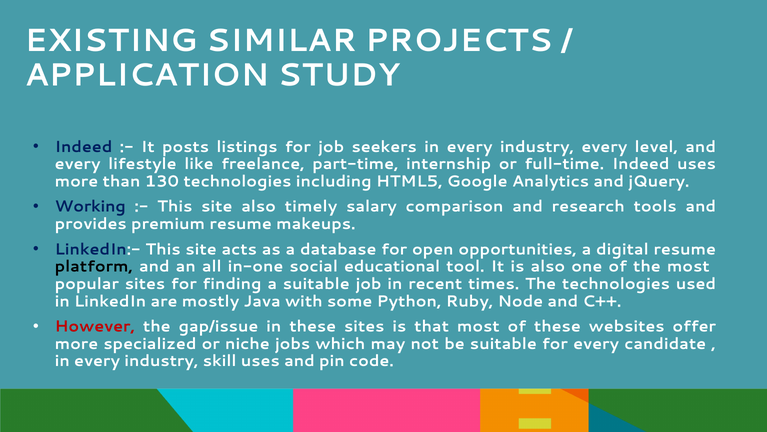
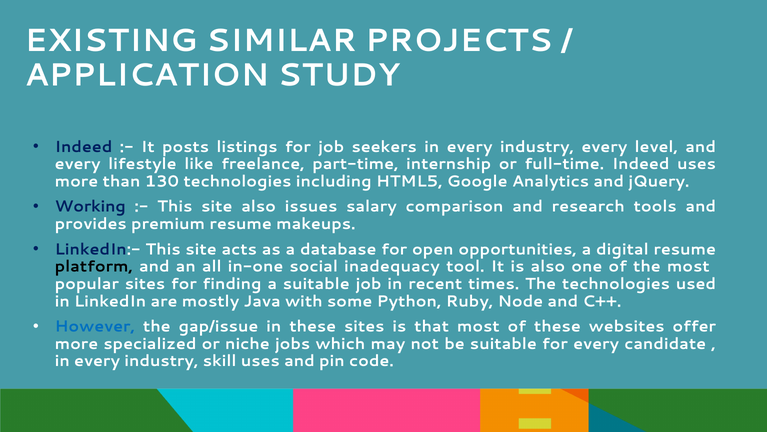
timely: timely -> issues (311, 206)
educational: educational -> inadequacy (392, 266)
However colour: red -> blue (95, 326)
